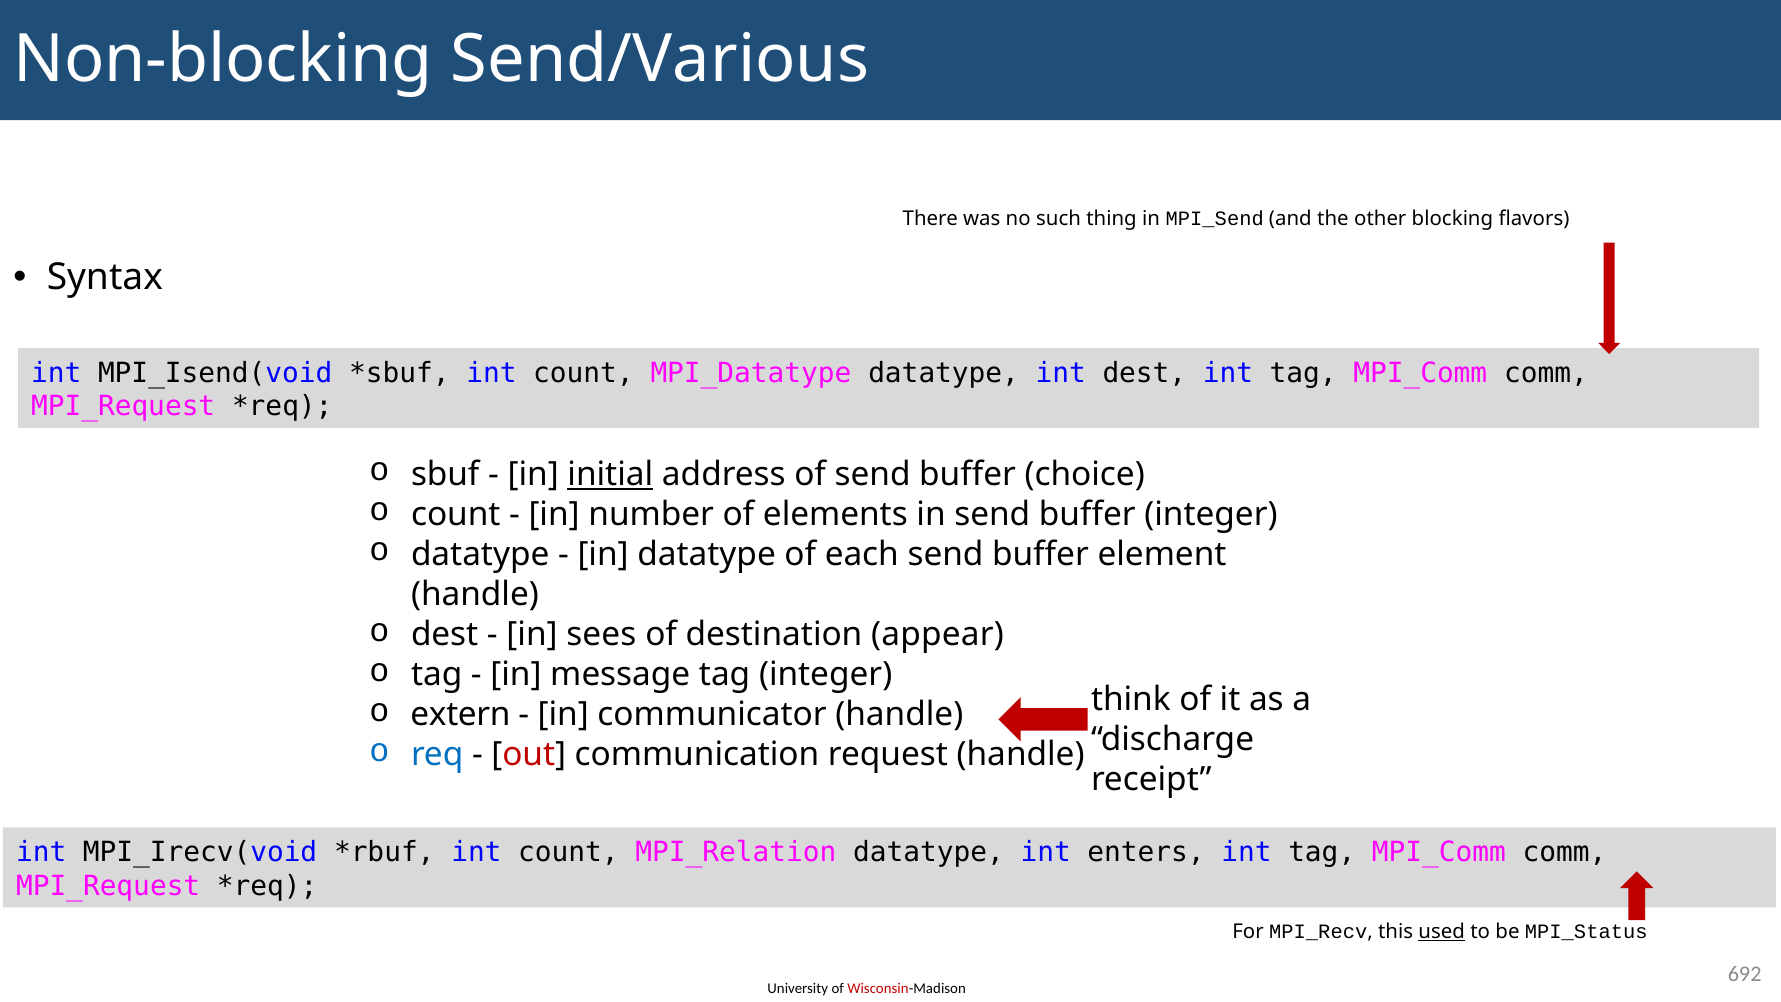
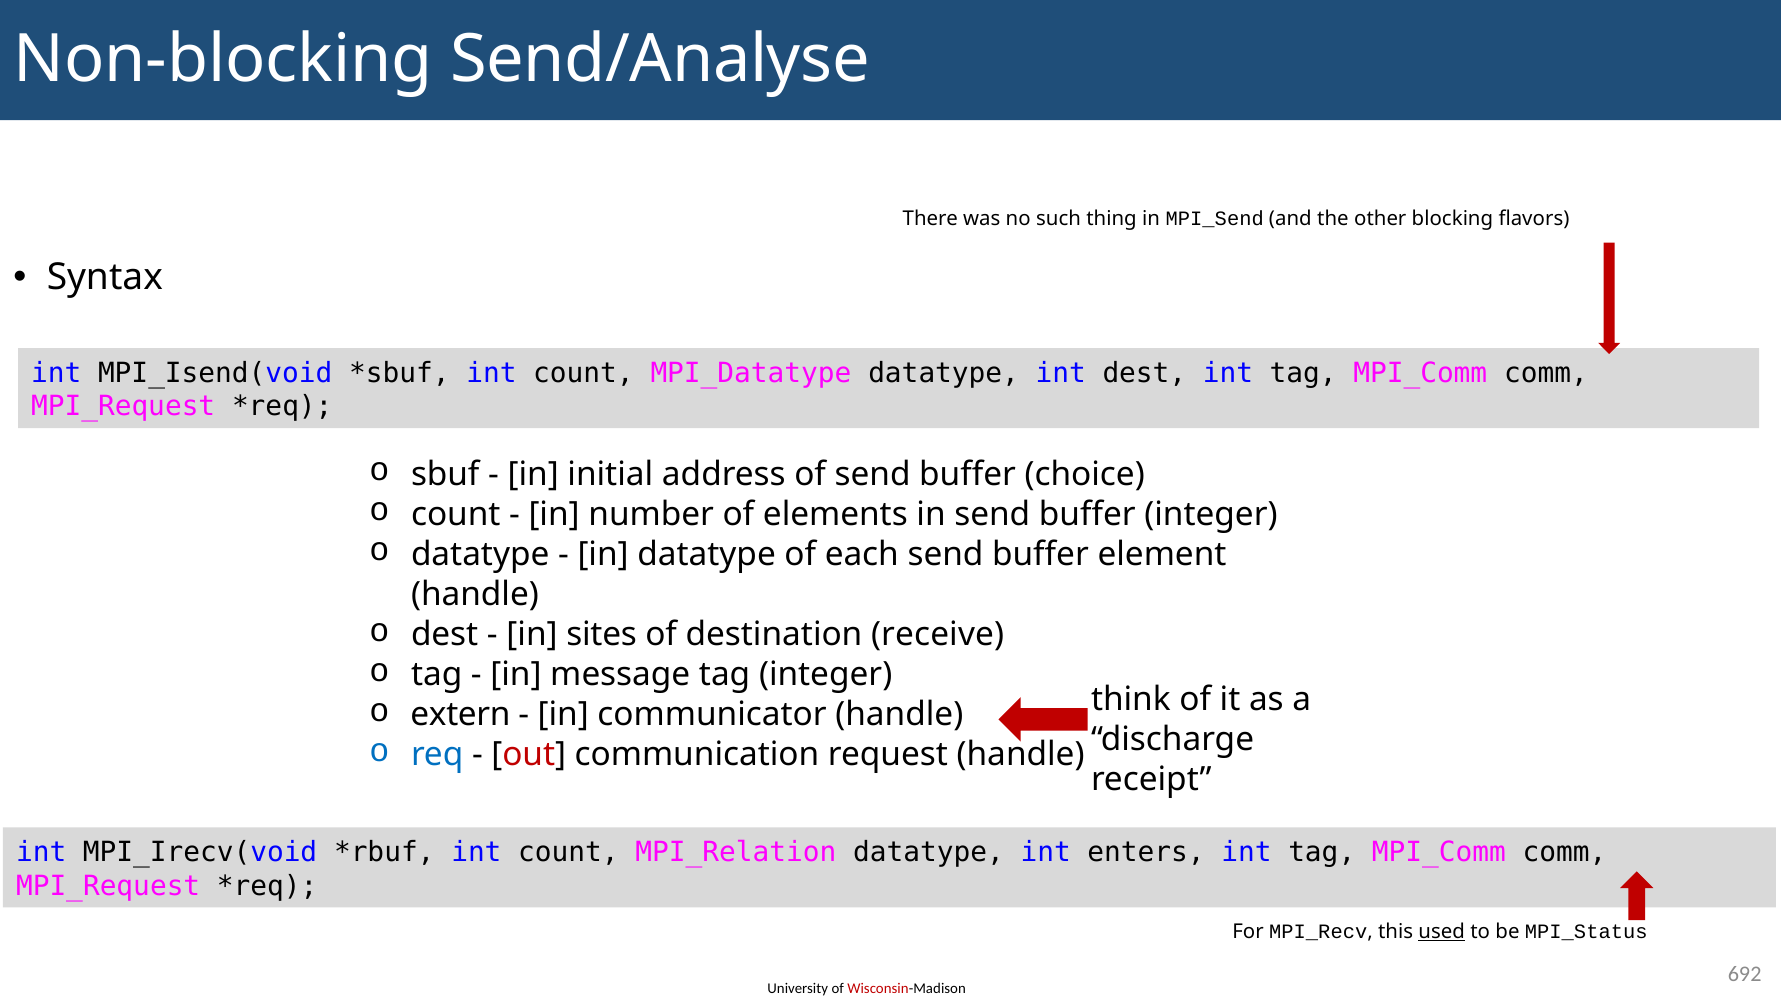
Send/Various: Send/Various -> Send/Analyse (660, 60)
initial underline: present -> none (610, 474)
sees: sees -> sites (602, 634)
appear: appear -> receive (938, 634)
